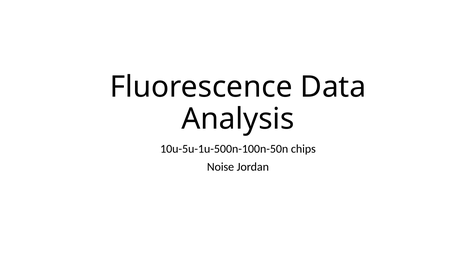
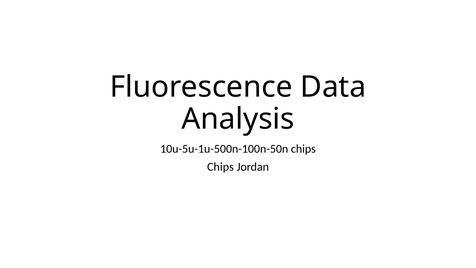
Noise: Noise -> Chips (220, 167)
